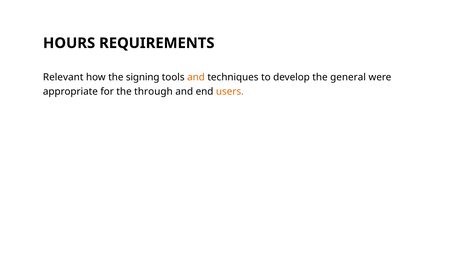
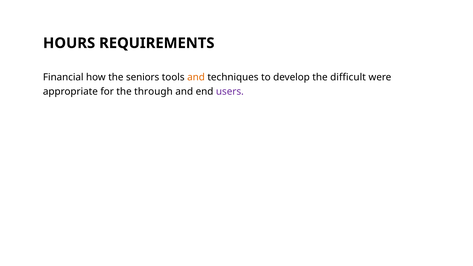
Relevant: Relevant -> Financial (63, 77)
signing: signing -> seniors (143, 77)
general: general -> difficult (348, 77)
users colour: orange -> purple (230, 92)
